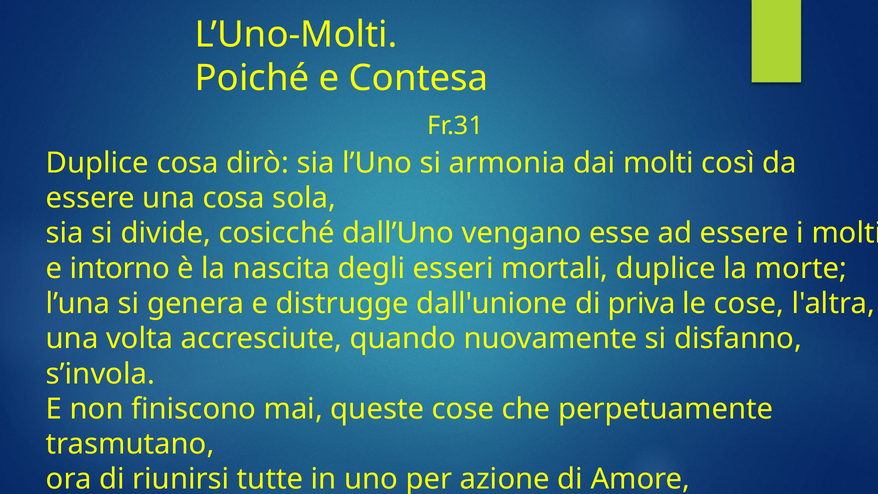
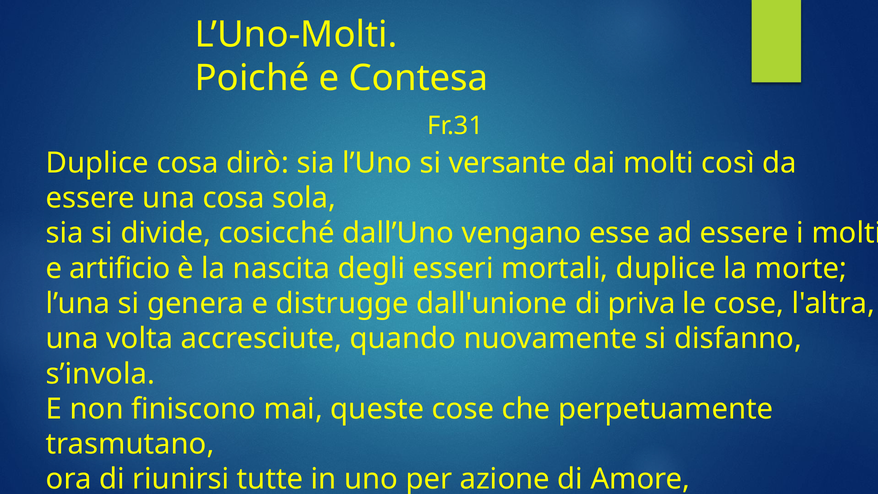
armonia: armonia -> versante (507, 163)
intorno: intorno -> artificio (120, 268)
